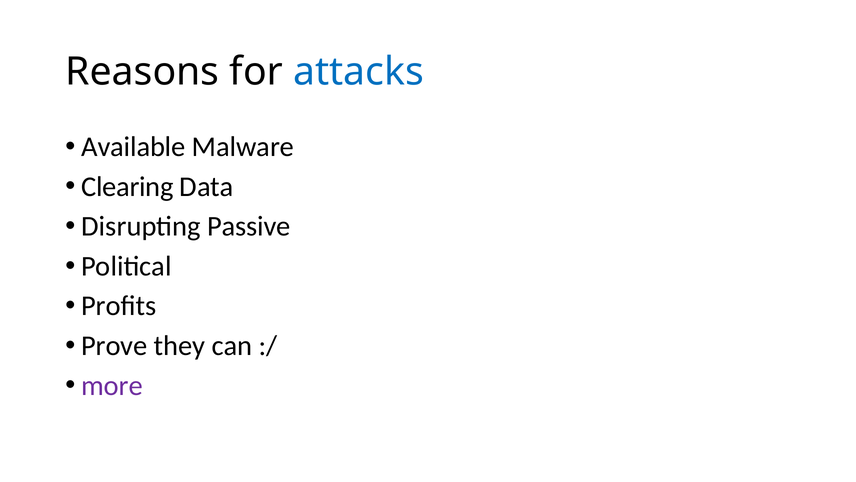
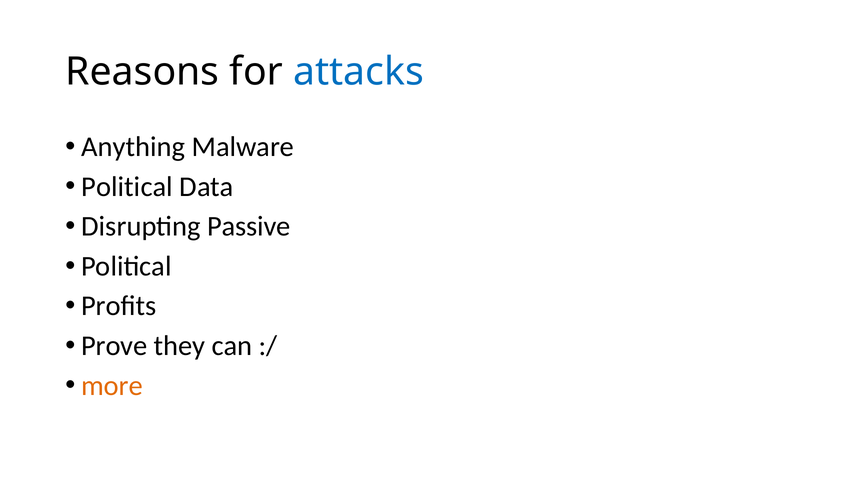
Available: Available -> Anything (133, 147)
Clearing: Clearing -> Political (127, 186)
more colour: purple -> orange (112, 385)
